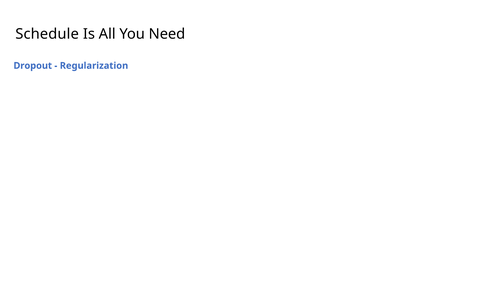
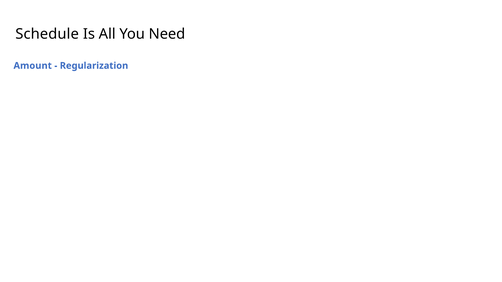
Dropout: Dropout -> Amount (33, 66)
